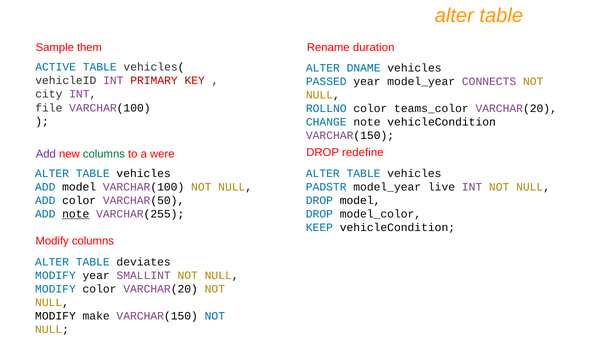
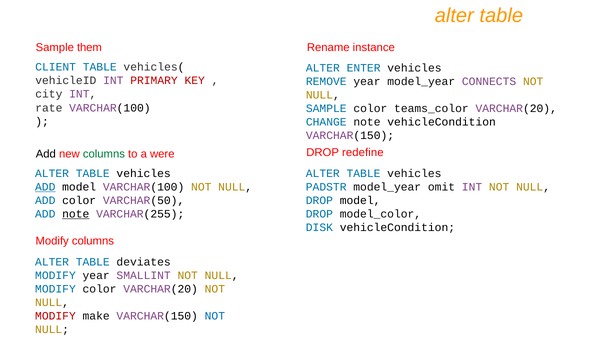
duration: duration -> instance (374, 48)
ACTIVE: ACTIVE -> CLIENT (56, 67)
DNAME: DNAME -> ENTER (364, 68)
PASSED: PASSED -> REMOVE (326, 81)
file: file -> rate (49, 108)
ROLLNO: ROLLNO -> SAMPLE (326, 109)
Add colour: purple -> black (46, 154)
ADD underline: none -> present (45, 187)
live: live -> omit (442, 187)
KEEP: KEEP -> DISK (319, 228)
MODIFY colour: black -> red (55, 316)
